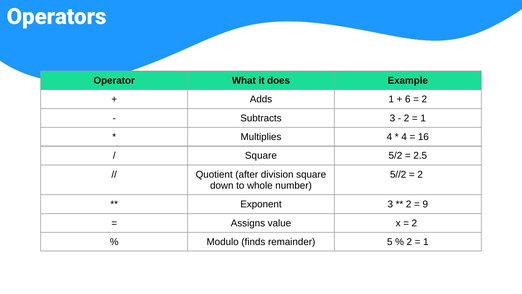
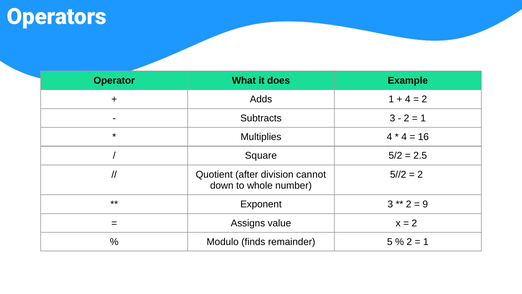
6: 6 -> 4 (408, 99)
division square: square -> cannot (311, 174)
